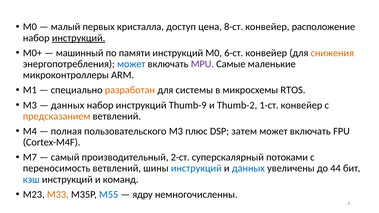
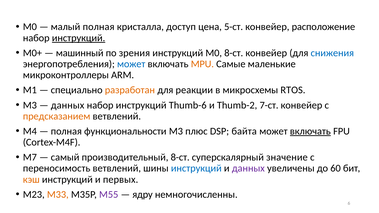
малый первых: первых -> полная (99, 27)
8-ст: 8-ст -> 5-ст (234, 27)
памяти: памяти -> зрения (134, 53)
M0 6-ст: 6-ст -> 8-ст (234, 53)
снижения colour: orange -> blue (332, 53)
MPU colour: purple -> orange (202, 64)
системы: системы -> реакции (194, 90)
Thumb-9: Thumb-9 -> Thumb-6 (188, 105)
1-ст: 1-ст -> 7-ст (269, 105)
пользовательского: пользовательского -> функциональности (125, 131)
затем: затем -> байта (244, 131)
включать underline: none -> present (310, 131)
производительный 2-ст: 2-ст -> 8-ст (180, 157)
потоками: потоками -> значение (287, 157)
данных colour: blue -> purple (248, 169)
44: 44 -> 60 (336, 169)
кэш colour: blue -> orange (31, 180)
команд: команд -> первых (121, 180)
M55 colour: blue -> purple (109, 195)
